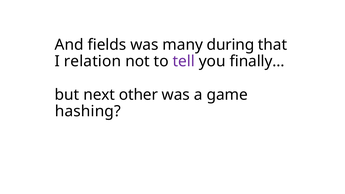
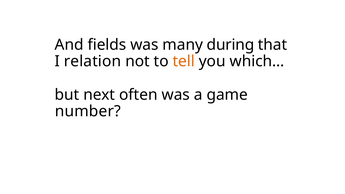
tell colour: purple -> orange (184, 61)
finally…: finally… -> which… (257, 61)
other: other -> often (138, 95)
hashing: hashing -> number (88, 111)
